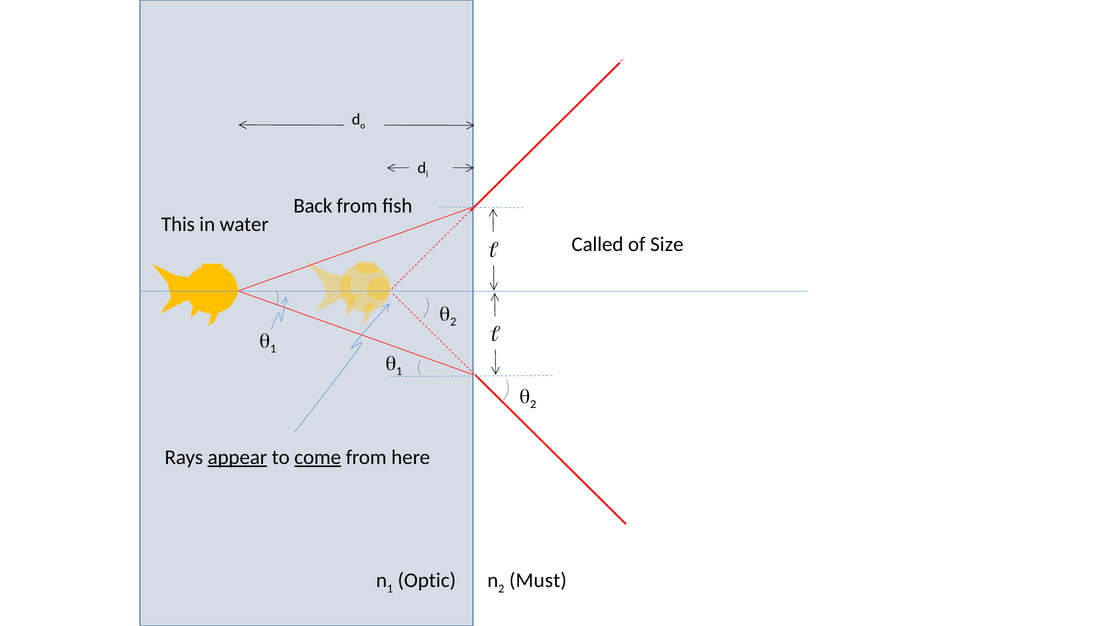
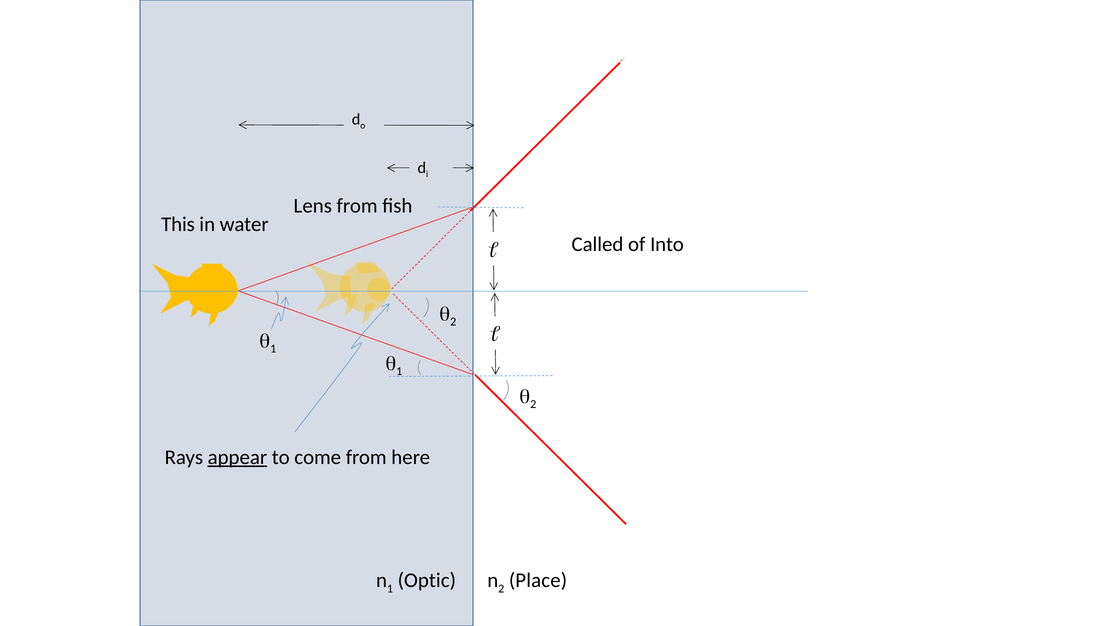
Back: Back -> Lens (313, 206)
Size: Size -> Into (667, 245)
come underline: present -> none (318, 457)
Must: Must -> Place (538, 581)
